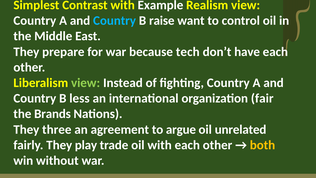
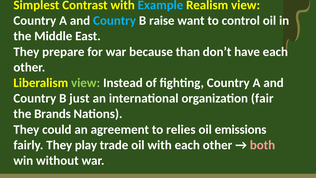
Example colour: white -> light blue (160, 5)
tech: tech -> than (188, 52)
less: less -> just (79, 98)
three: three -> could (57, 129)
argue: argue -> relies (181, 129)
unrelated: unrelated -> emissions (241, 129)
both colour: yellow -> pink (263, 145)
